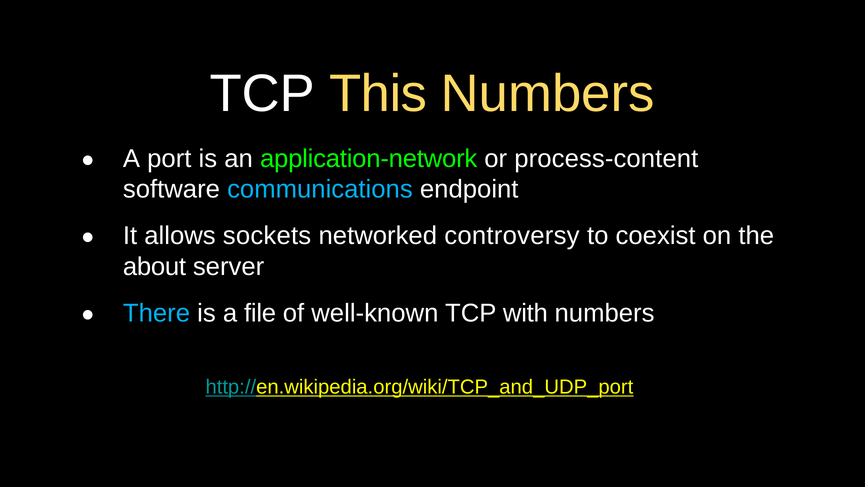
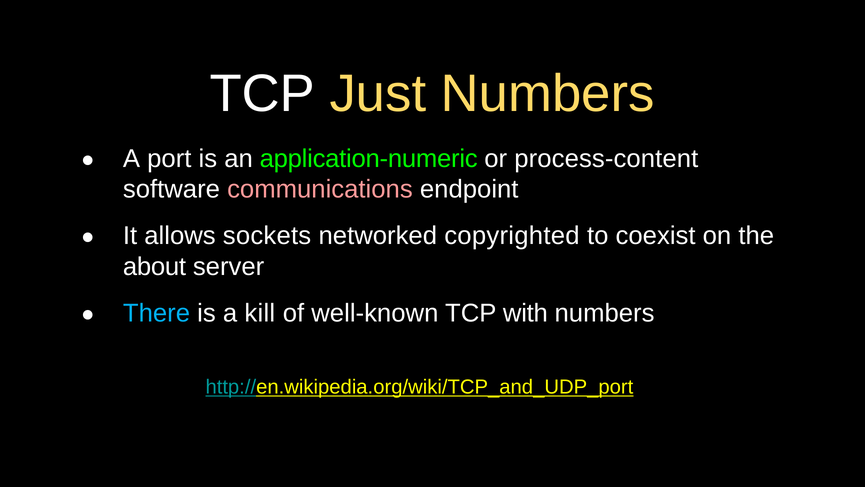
This: This -> Just (378, 94)
application-network: application-network -> application-numeric (369, 158)
communications colour: light blue -> pink (320, 189)
controversy: controversy -> copyrighted (512, 236)
file: file -> kill (260, 313)
